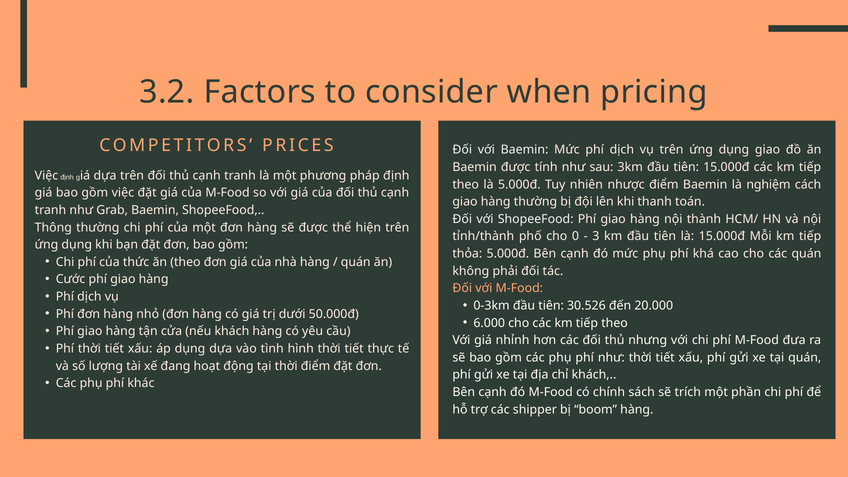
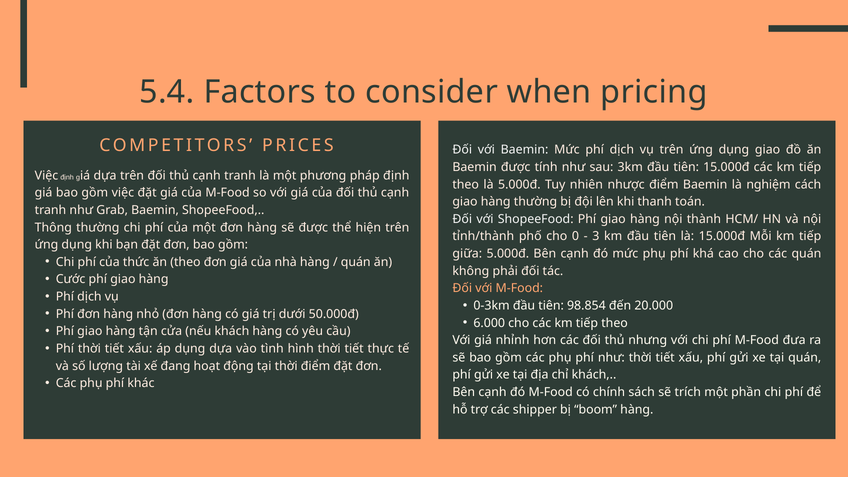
3.2: 3.2 -> 5.4 (167, 92)
thỏa: thỏa -> giữa (467, 254)
30.526: 30.526 -> 98.854 (586, 306)
